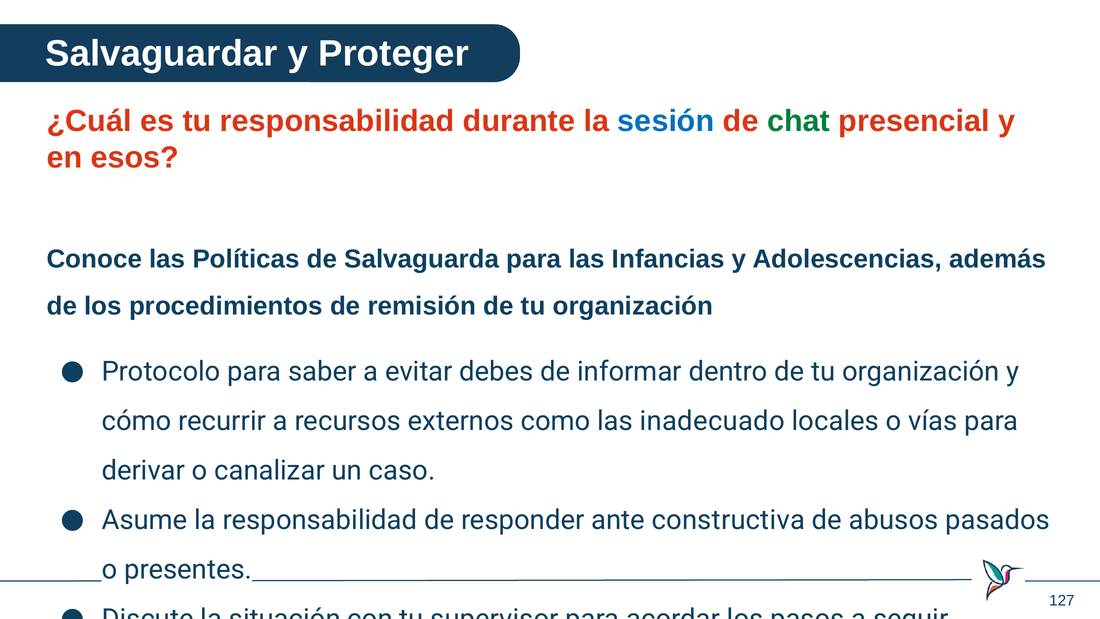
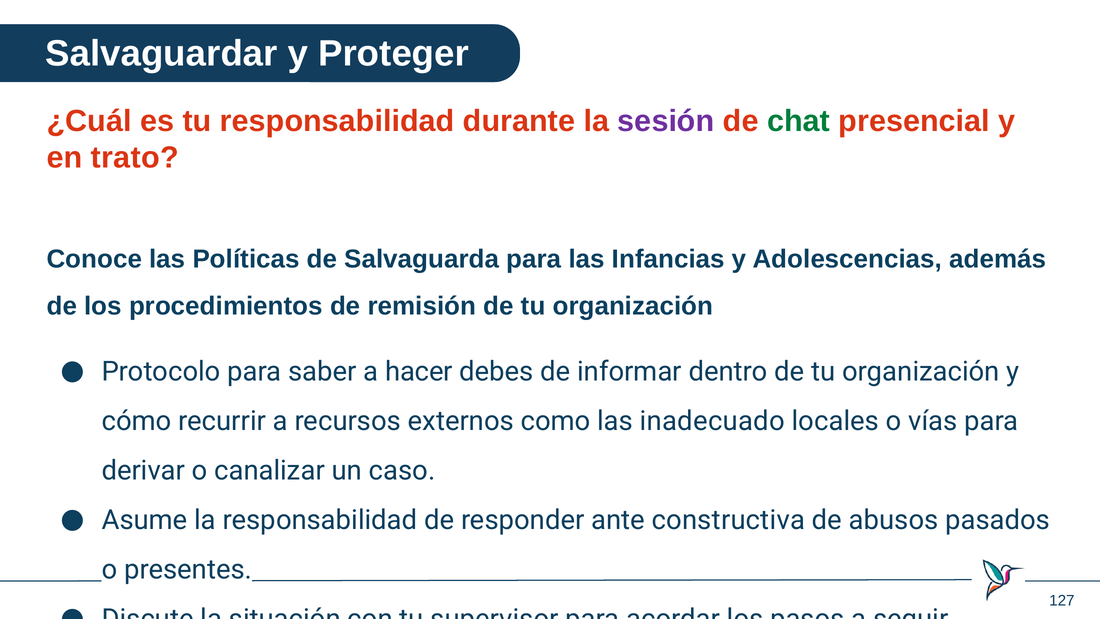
sesión colour: blue -> purple (666, 121)
esos: esos -> trato (135, 158)
evitar: evitar -> hacer (419, 371)
